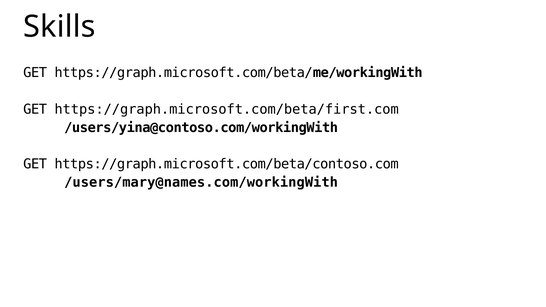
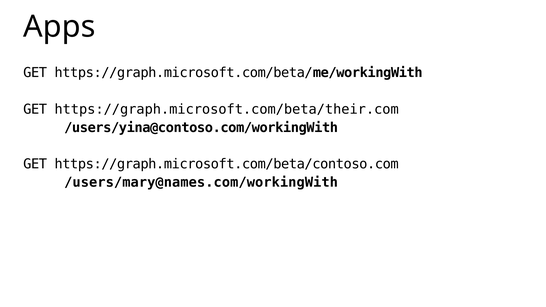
Skills: Skills -> Apps (59, 27)
https://graph.microsoft.com/beta/first.com: https://graph.microsoft.com/beta/first.com -> https://graph.microsoft.com/beta/their.com (227, 109)
